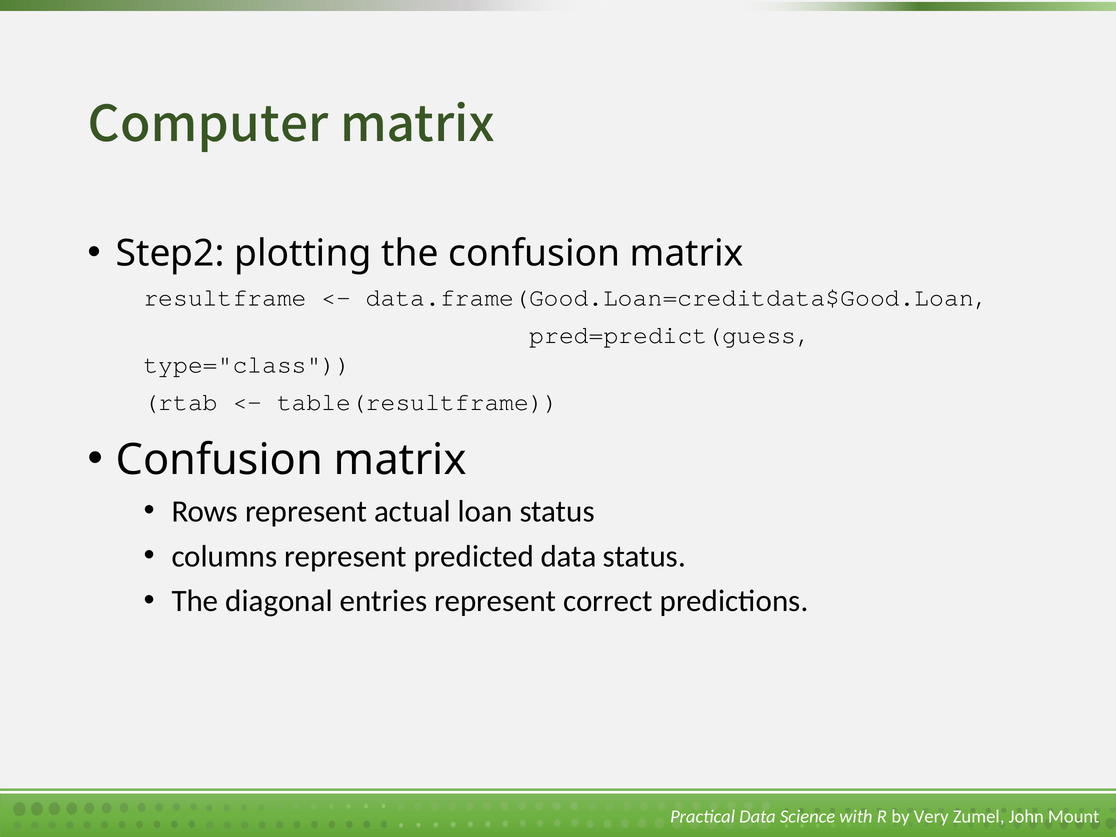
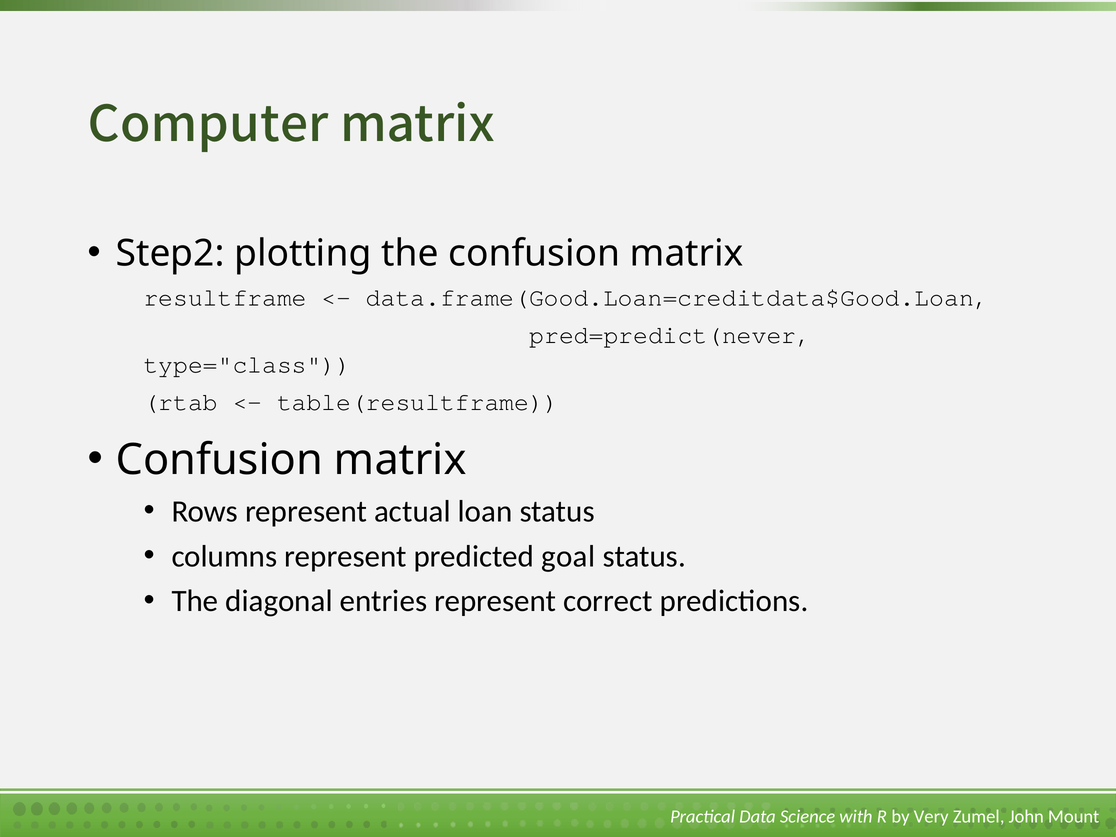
pred=predict(guess: pred=predict(guess -> pred=predict(never (670, 335)
predicted data: data -> goal (568, 556)
